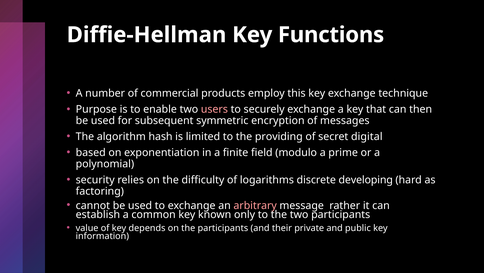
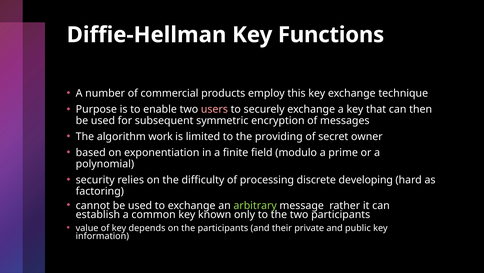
hash: hash -> work (161, 136)
digital: digital -> owner (367, 136)
logarithms: logarithms -> processing (267, 180)
arbitrary colour: pink -> light green (255, 205)
